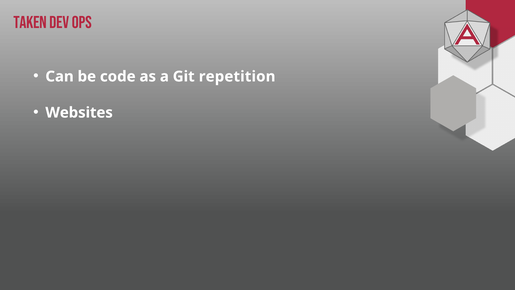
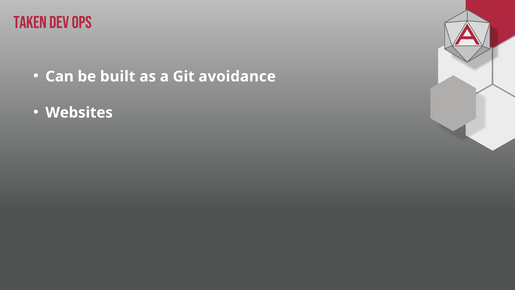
code: code -> built (118, 76)
repetition: repetition -> avoidance (237, 76)
